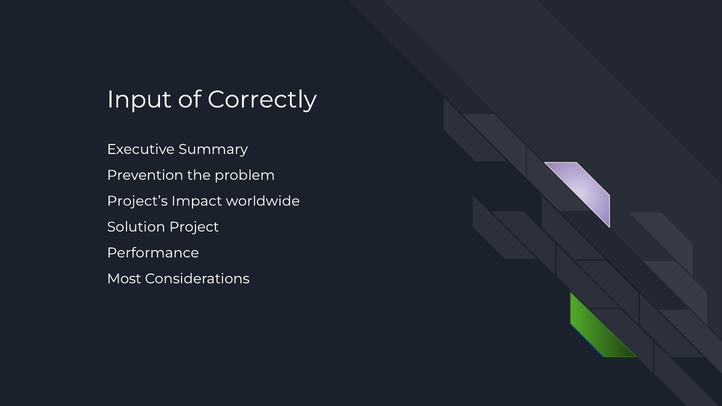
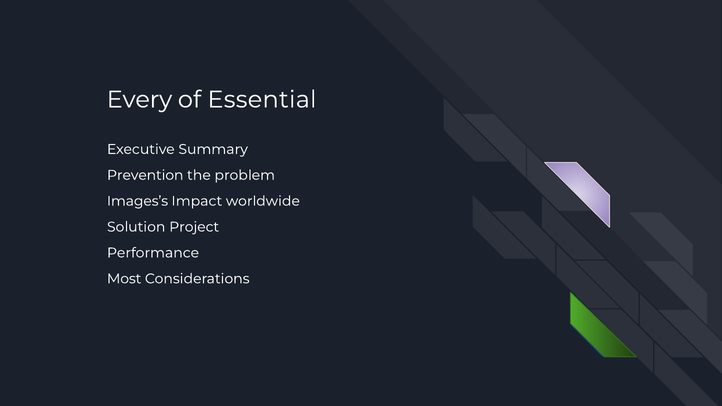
Input: Input -> Every (139, 100)
Correctly: Correctly -> Essential (262, 100)
Project’s: Project’s -> Images’s (137, 201)
